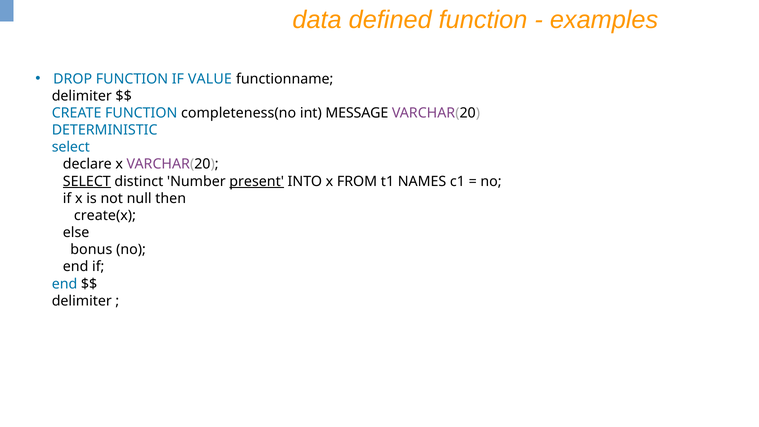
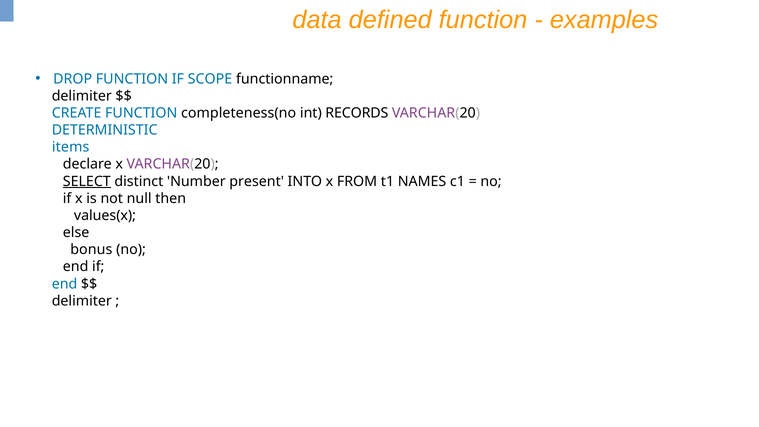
VALUE: VALUE -> SCOPE (210, 79)
MESSAGE: MESSAGE -> RECORDS (357, 113)
select: select -> items (71, 147)
present underline: present -> none (257, 181)
create(x: create(x -> values(x (105, 215)
